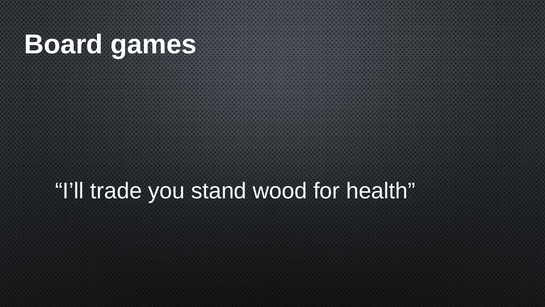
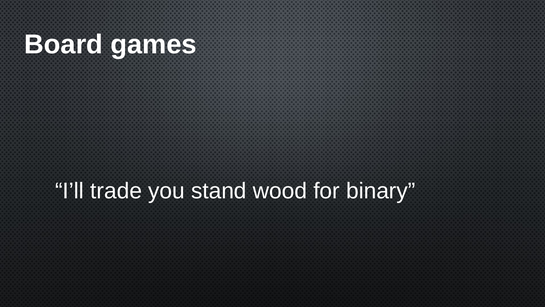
health: health -> binary (381, 191)
